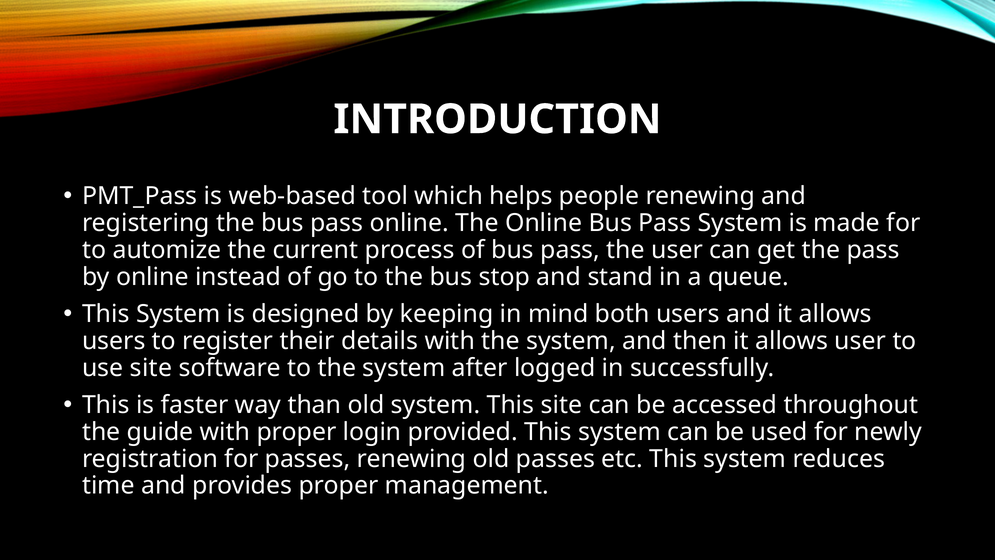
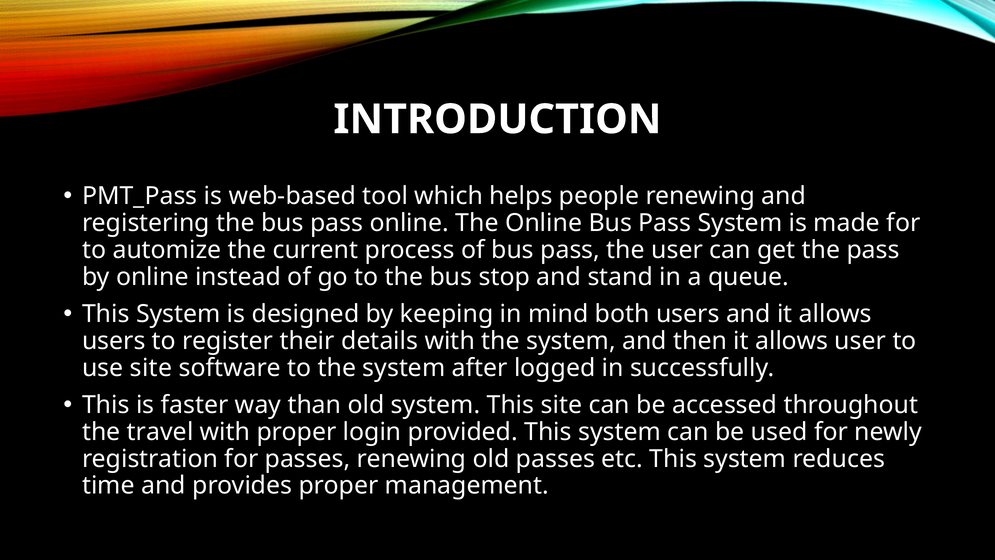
guide: guide -> travel (160, 432)
